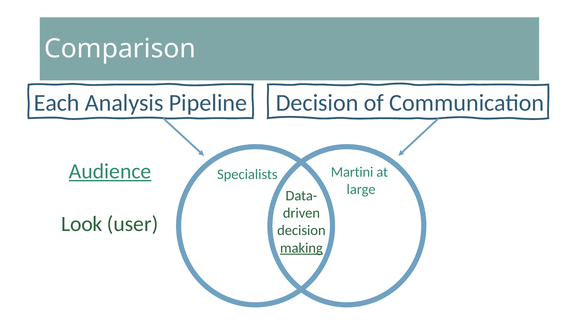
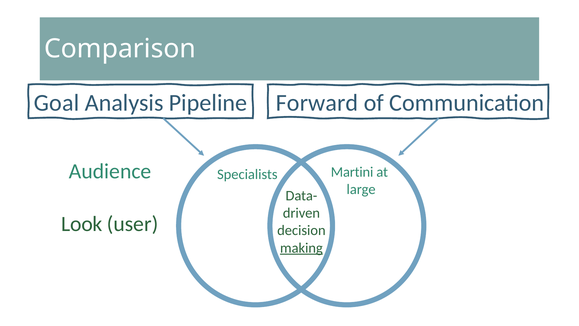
Each: Each -> Goal (57, 103)
Decision: Decision -> Forward (317, 103)
Audience underline: present -> none (110, 171)
